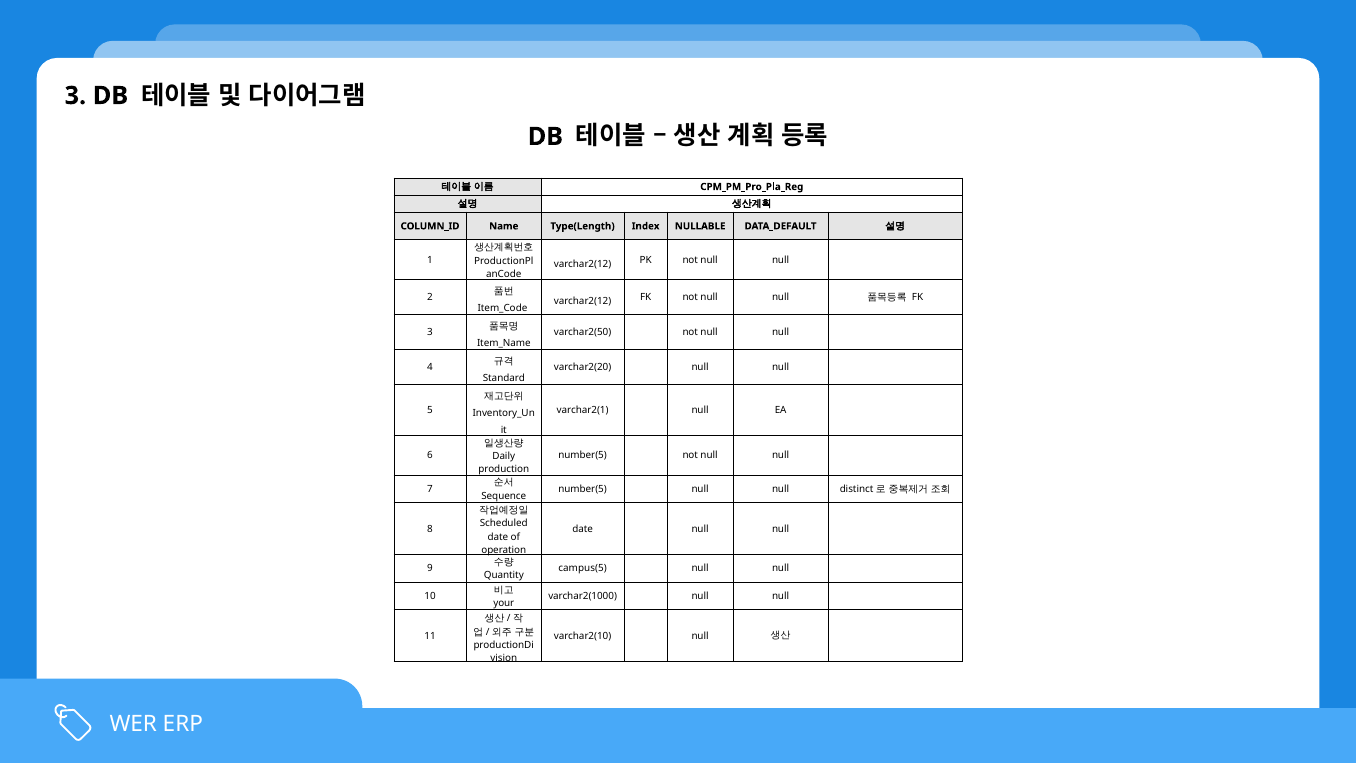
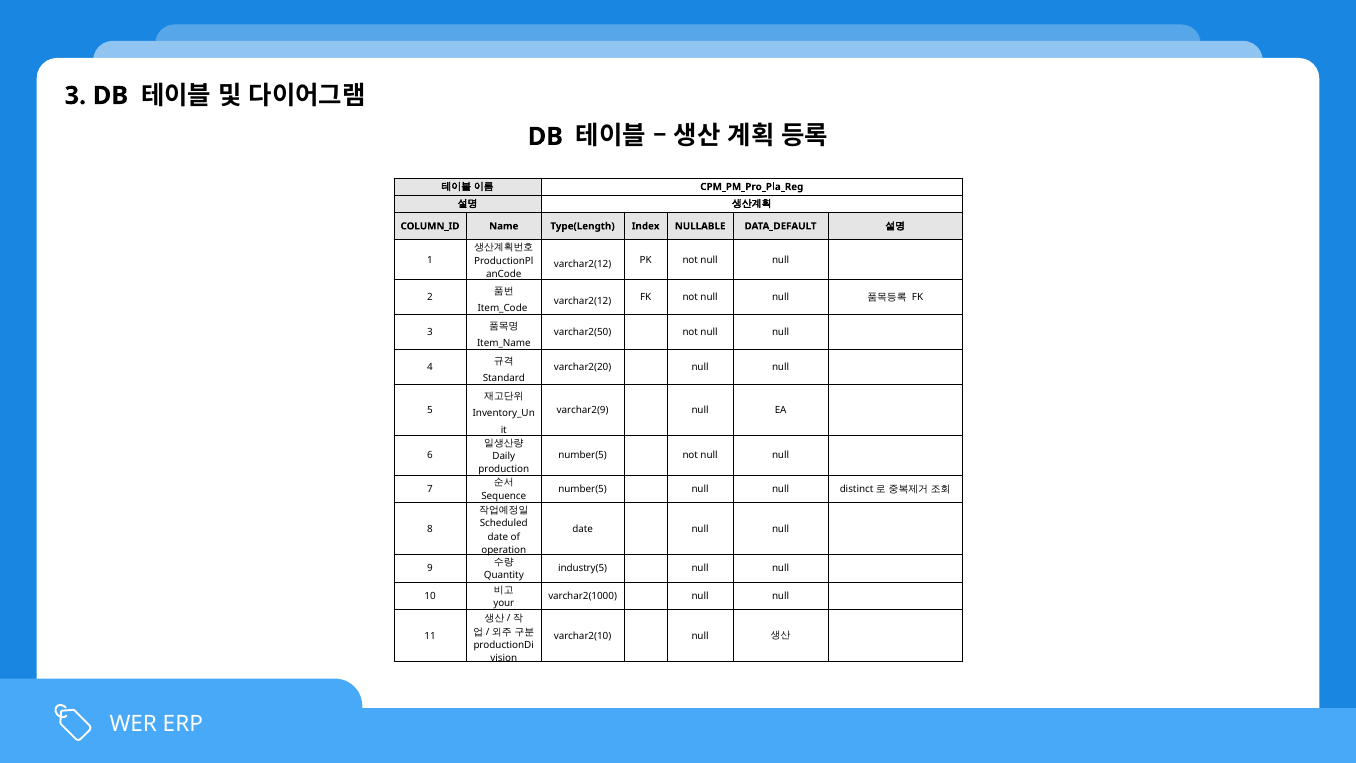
varchar2(1: varchar2(1 -> varchar2(9 (583, 410)
campus(5: campus(5 -> industry(5 (583, 568)
